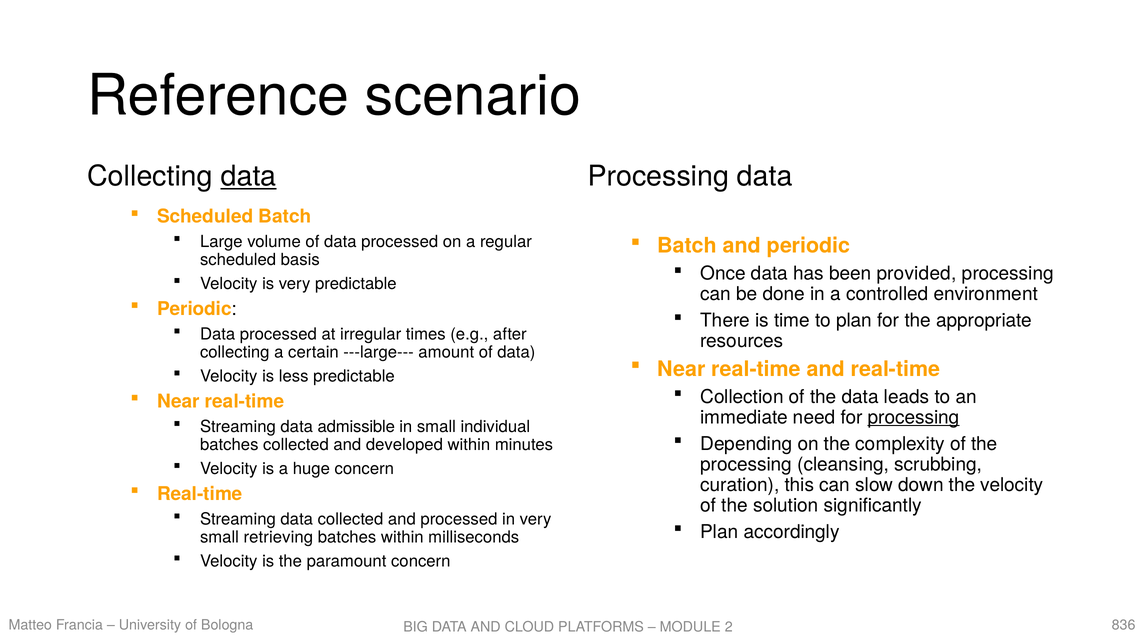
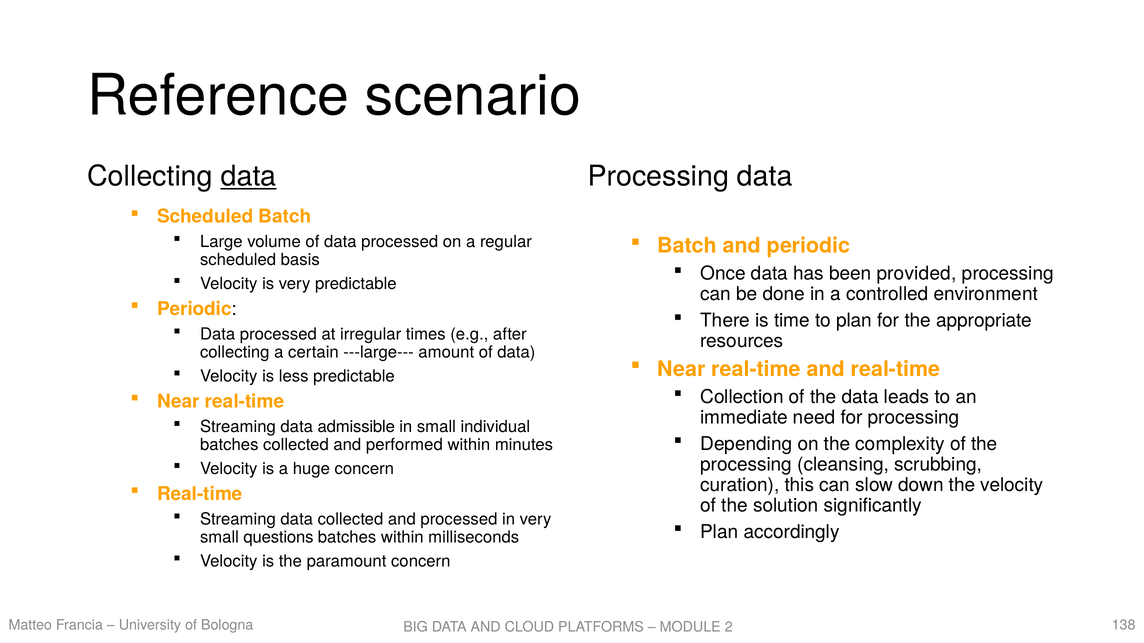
processing underline: present -> none (914, 418)
developed: developed -> performed (404, 445)
retrieving: retrieving -> questions (278, 538)
836: 836 -> 138 (1124, 626)
